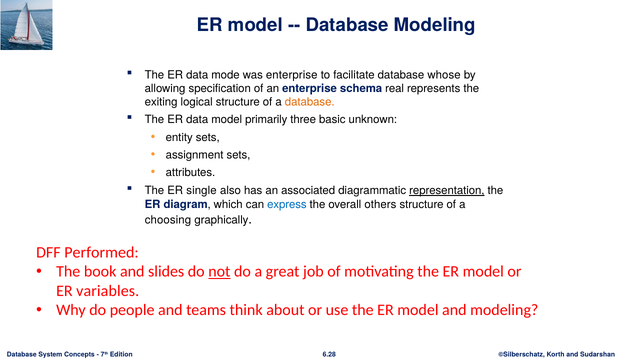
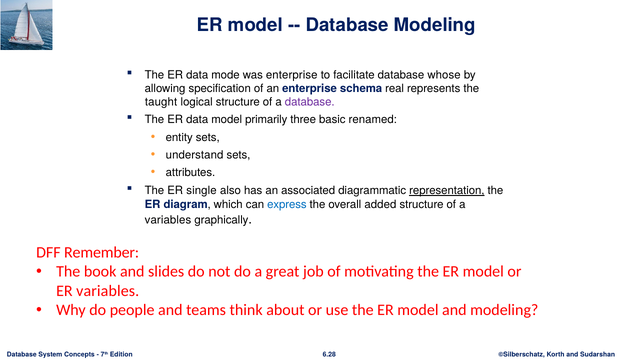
exiting: exiting -> taught (161, 102)
database colour: orange -> purple (310, 102)
unknown: unknown -> renamed (373, 120)
assignment: assignment -> understand (195, 155)
others: others -> added (380, 204)
choosing: choosing -> variables (168, 220)
Performed: Performed -> Remember (102, 253)
not underline: present -> none (219, 272)
